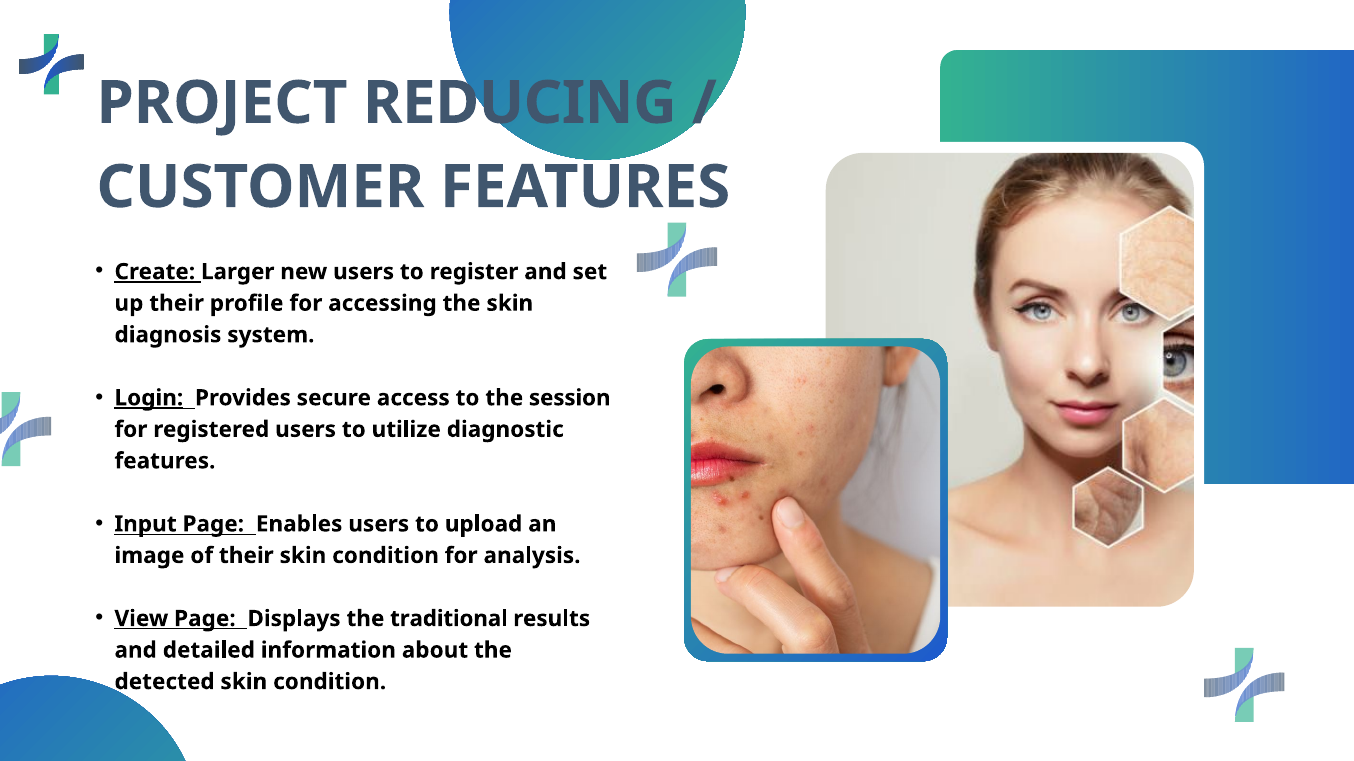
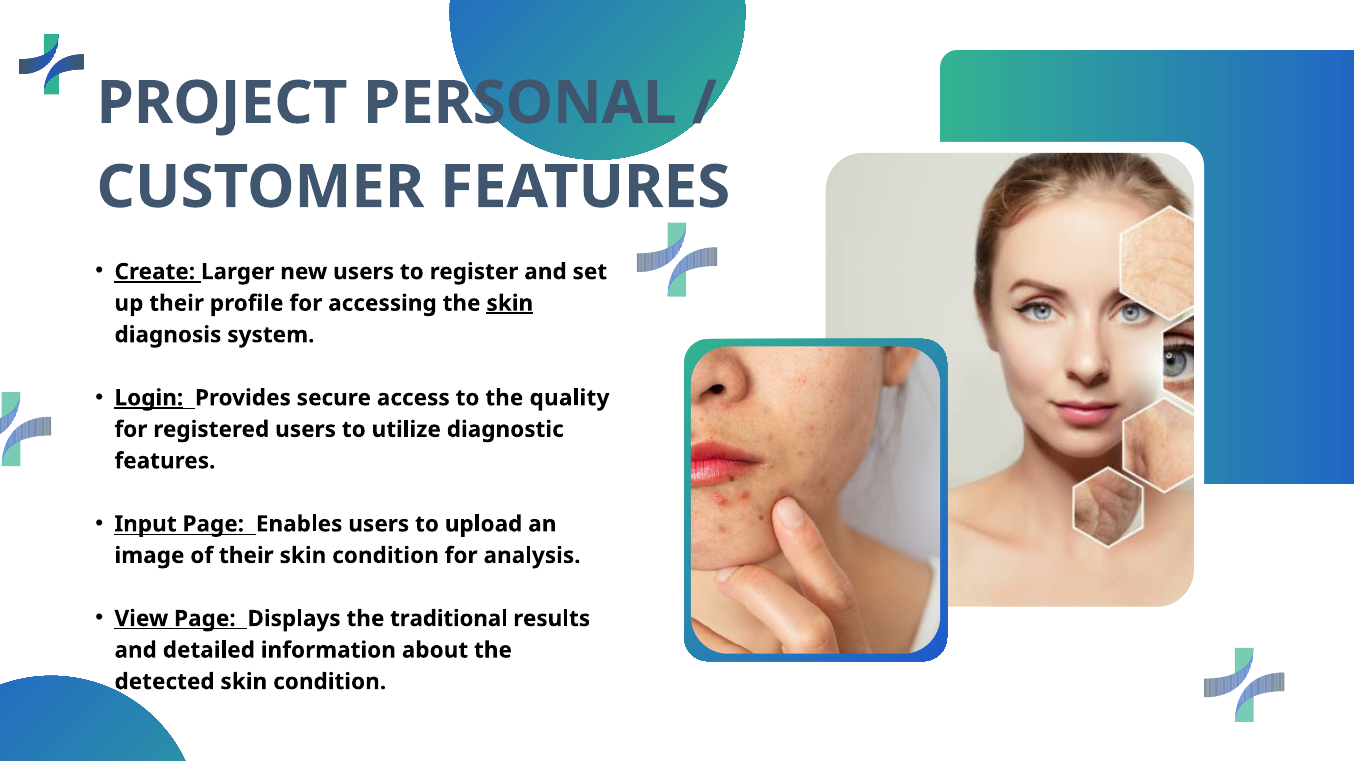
REDUCING: REDUCING -> PERSONAL (520, 103)
skin underline: none -> present (510, 304)
session: session -> quality (569, 398)
